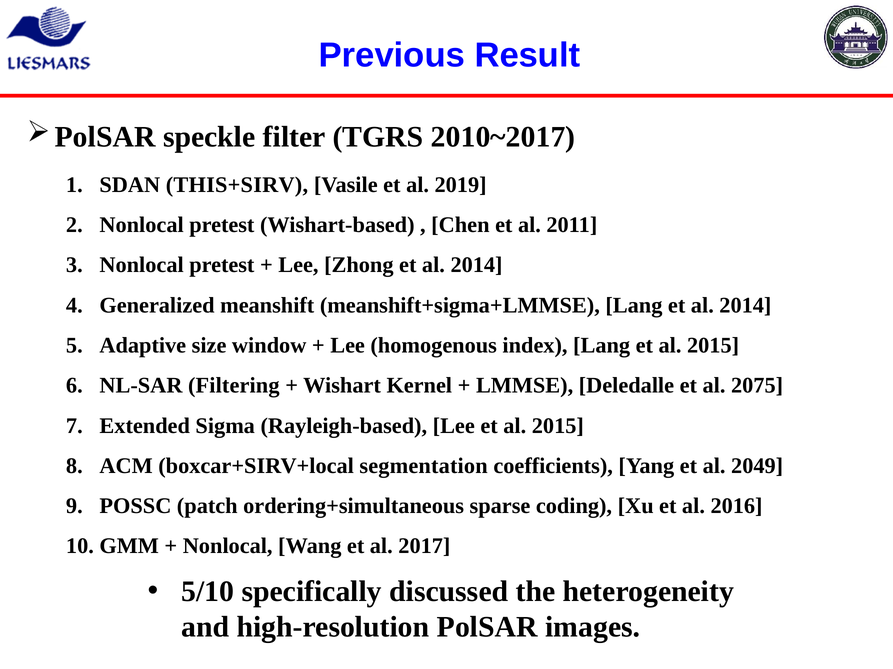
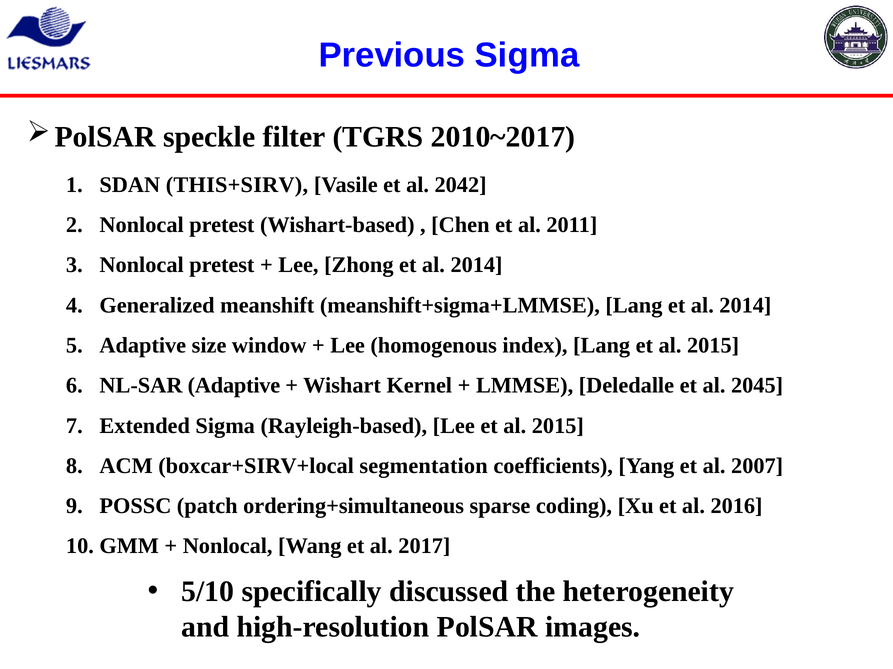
Previous Result: Result -> Sigma (527, 55)
2019: 2019 -> 2042 (461, 185)
NL-SAR Filtering: Filtering -> Adaptive (234, 386)
2075: 2075 -> 2045 (757, 386)
2049: 2049 -> 2007 (757, 466)
